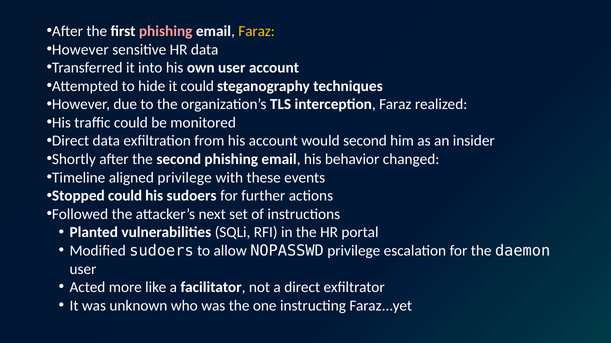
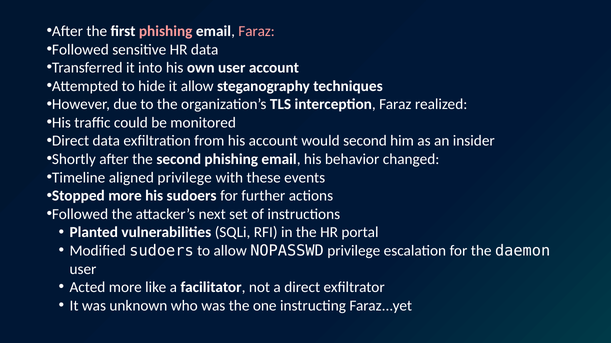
Faraz colour: yellow -> pink (257, 31)
However: However -> Followed (80, 50)
it could: could -> allow (197, 86)
Stopped could: could -> more (125, 196)
